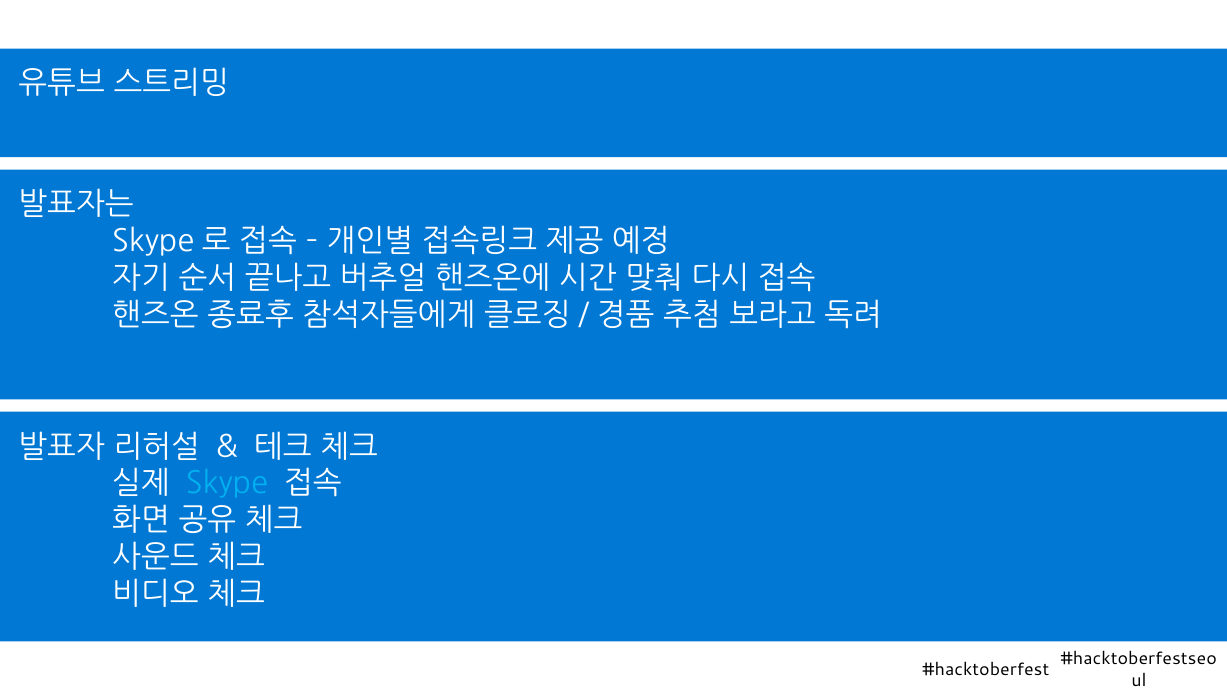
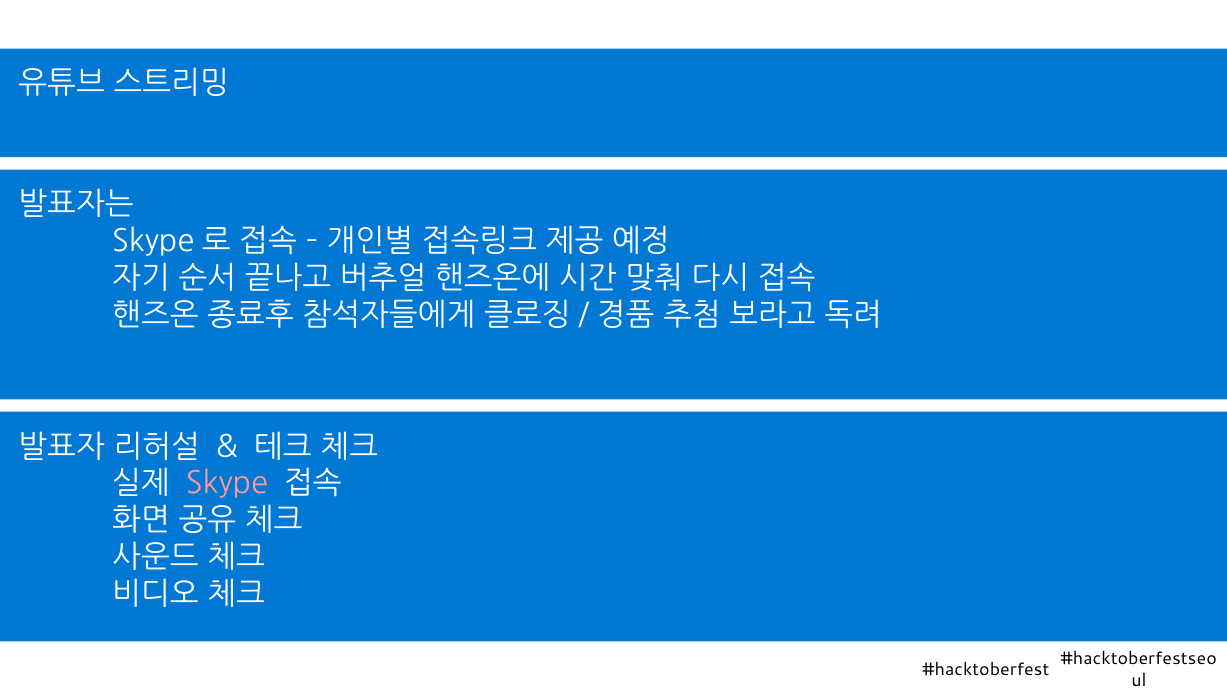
Skype colour: light blue -> pink (227, 484)
